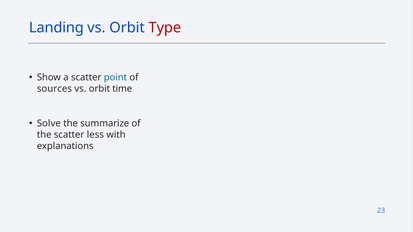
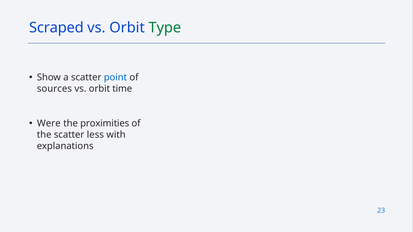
Landing: Landing -> Scraped (56, 28)
Type colour: red -> green (165, 28)
Solve: Solve -> Were (49, 124)
summarize: summarize -> proximities (105, 124)
